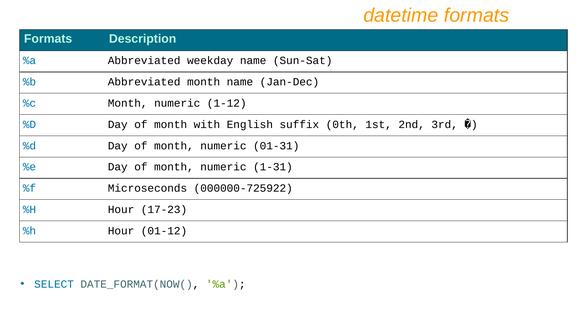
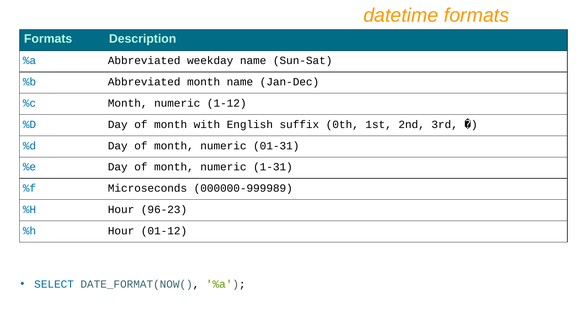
000000-725922: 000000-725922 -> 000000-999989 (243, 188)
17-23: 17-23 -> 96-23 (164, 210)
